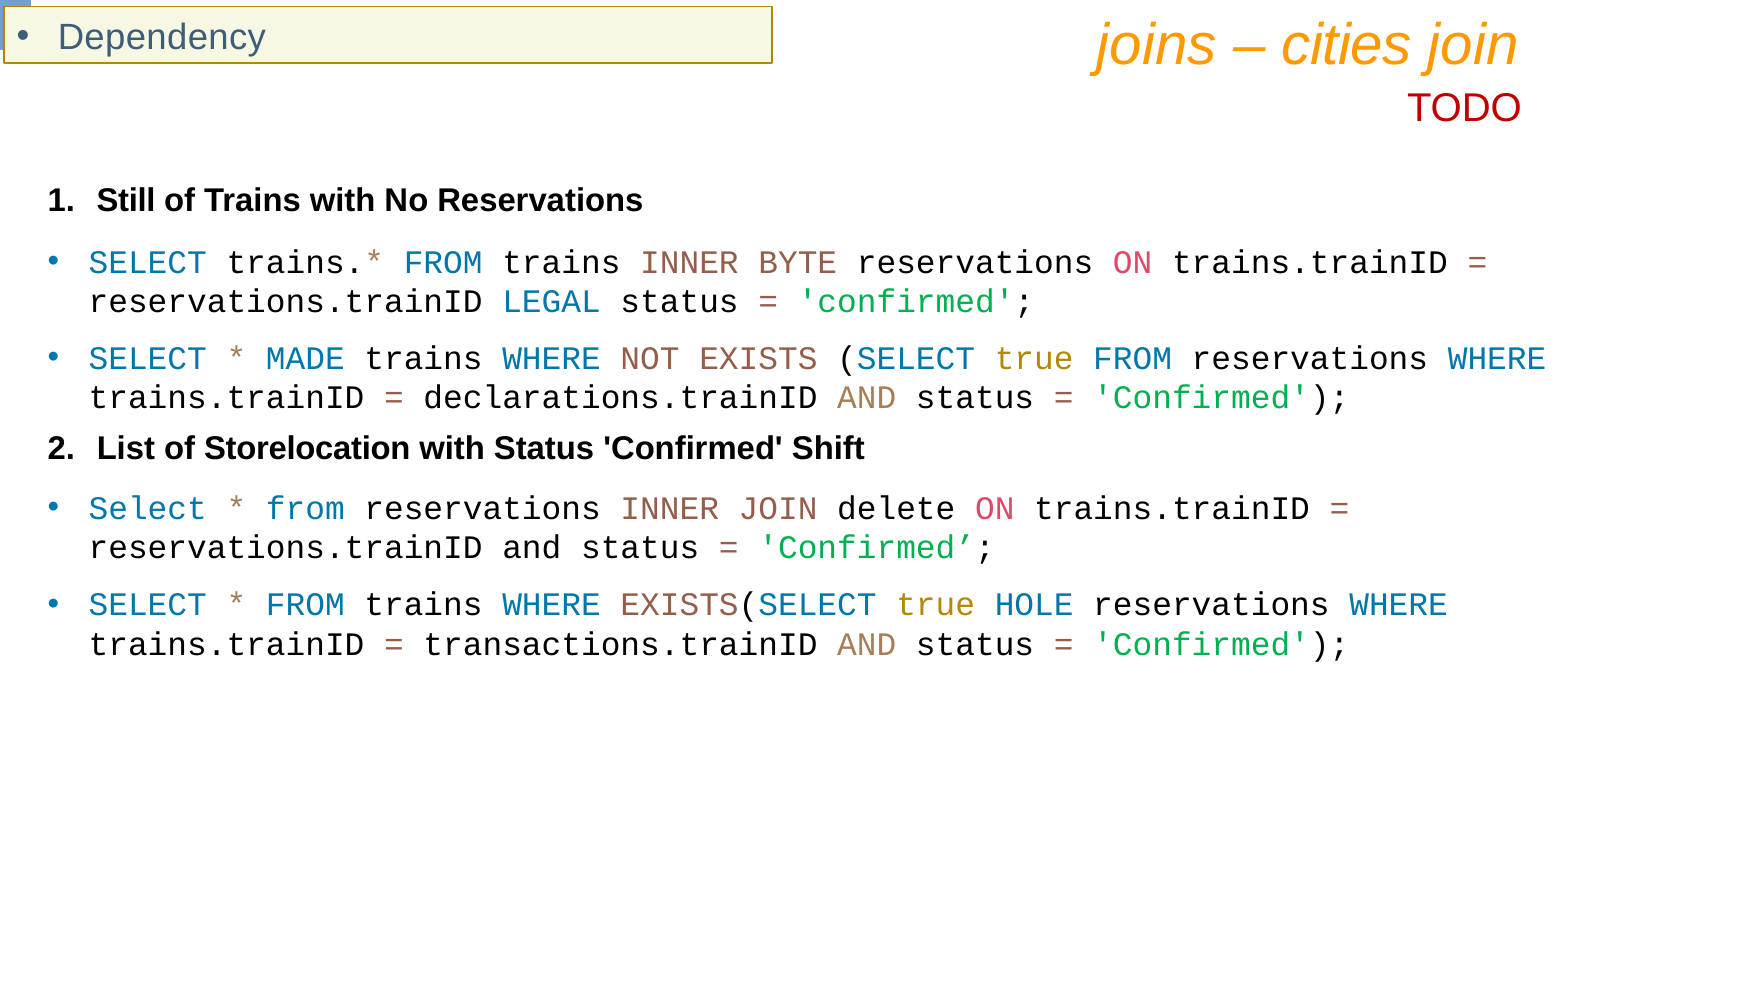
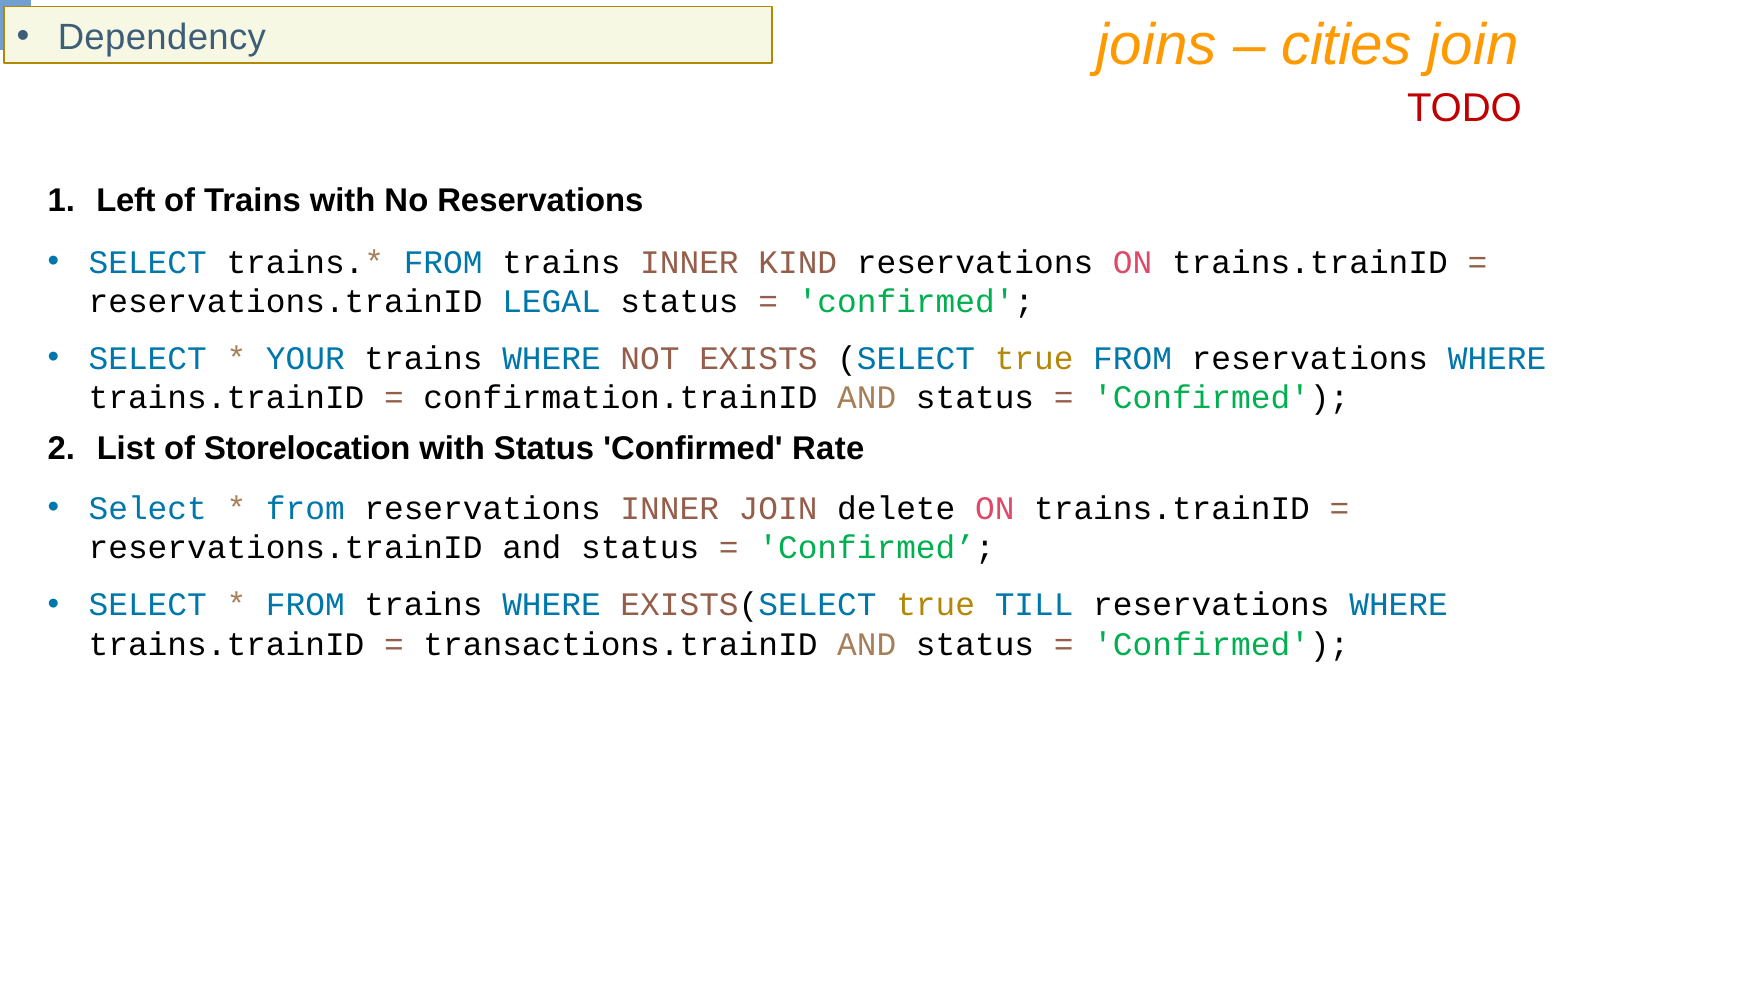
Still: Still -> Left (126, 200)
BYTE: BYTE -> KIND (798, 262)
MADE: MADE -> YOUR (305, 359)
declarations.trainID: declarations.trainID -> confirmation.trainID (620, 398)
Shift: Shift -> Rate (828, 448)
HOLE: HOLE -> TILL (1034, 605)
